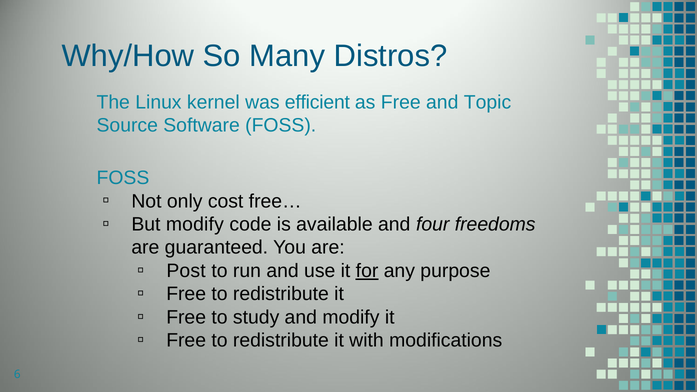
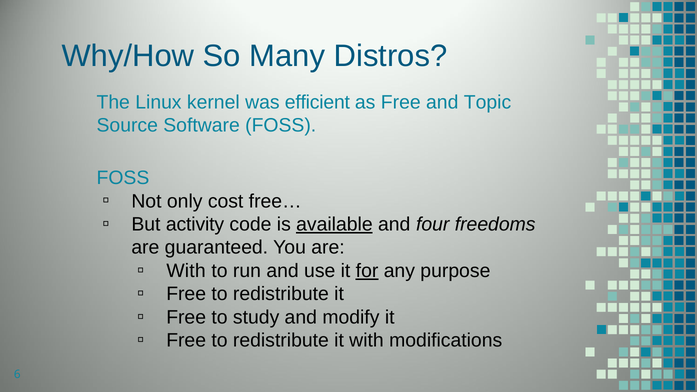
But modify: modify -> activity (195, 224)
available underline: none -> present (334, 224)
Post: Post -> With (186, 271)
